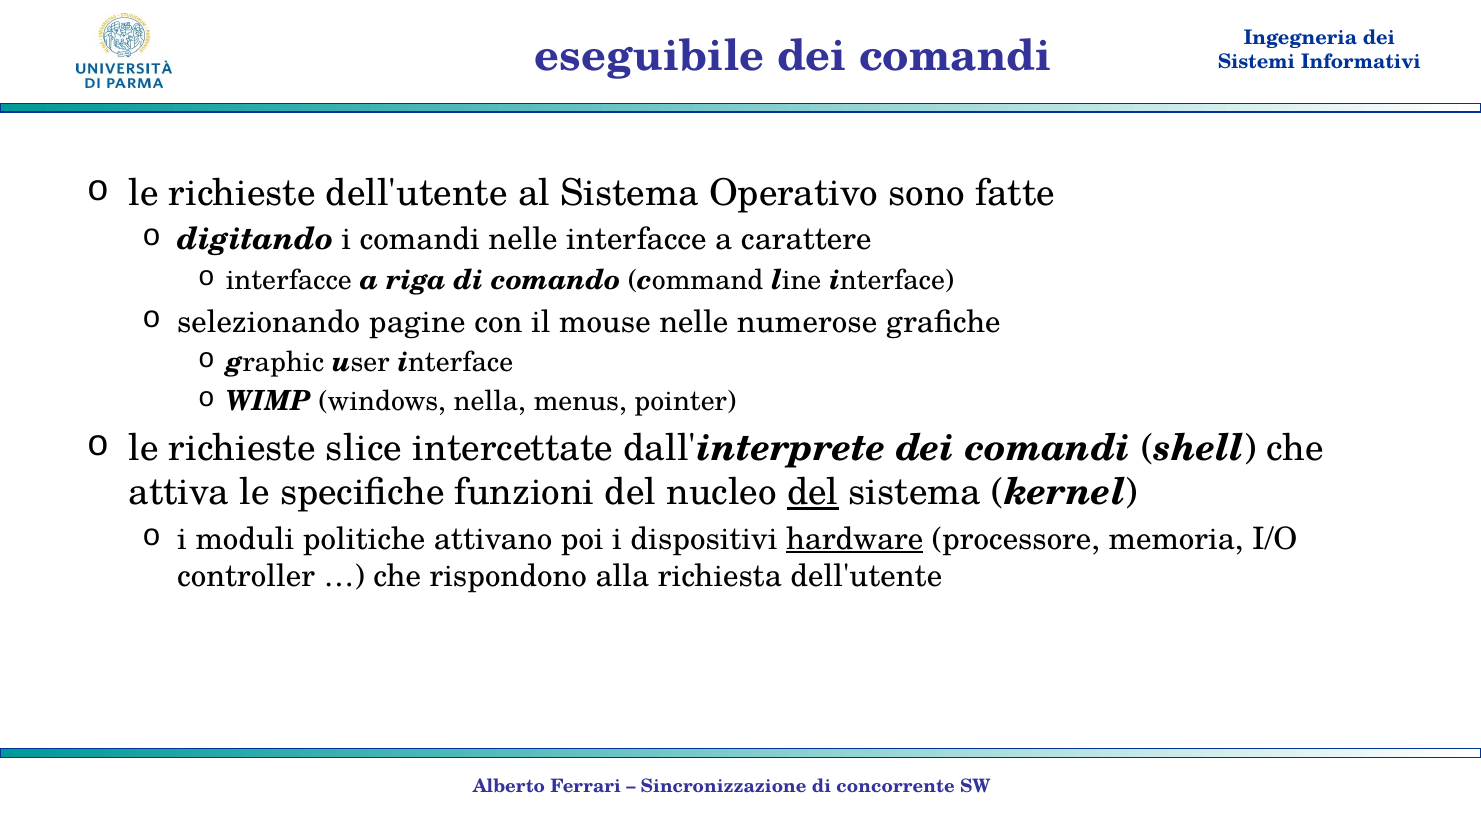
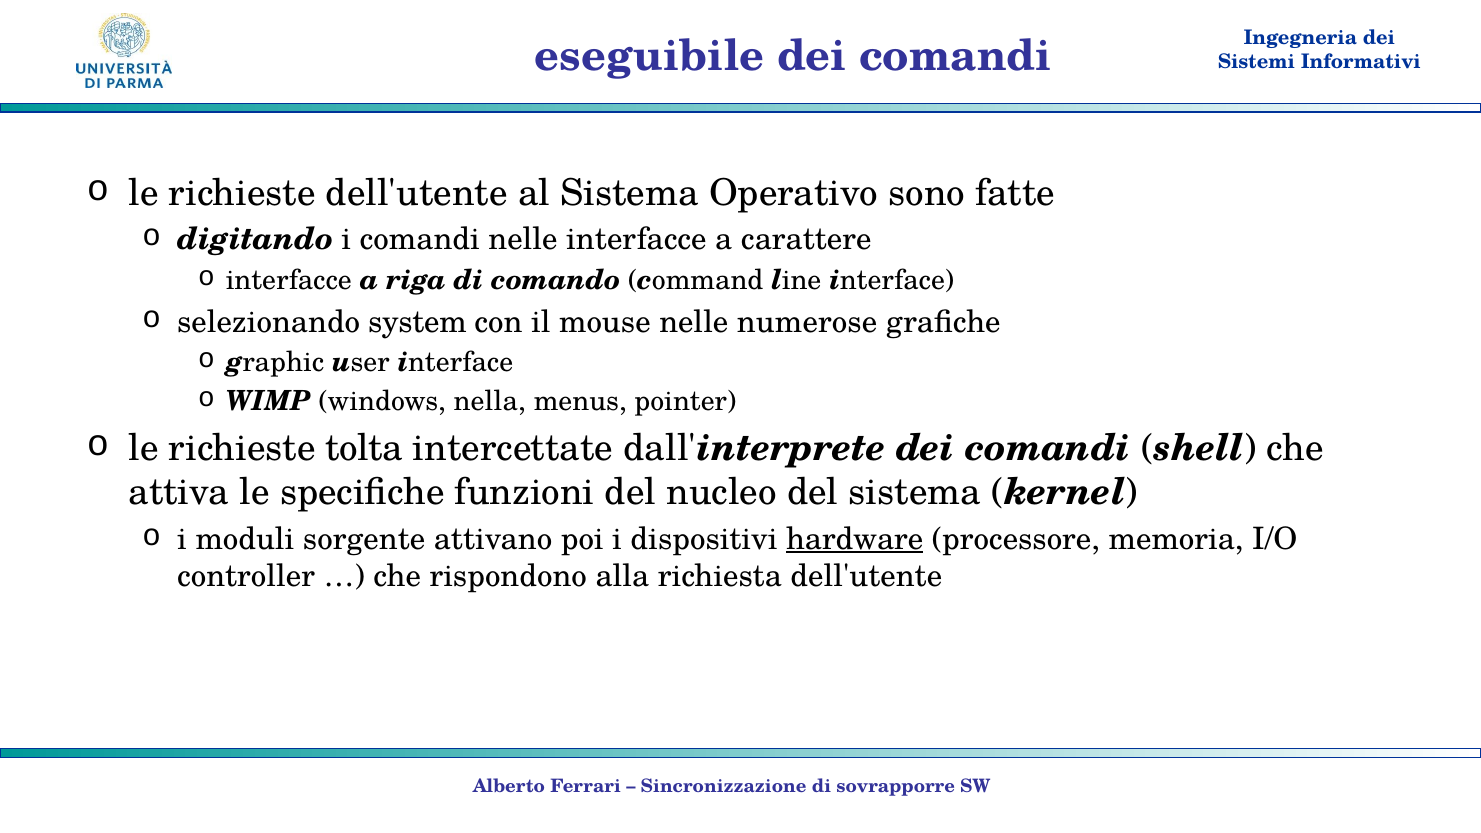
pagine: pagine -> system (418, 322)
slice: slice -> tolta (364, 448)
del underline: present -> none (813, 493)
politiche: politiche -> sorgente (364, 539)
concorrente: concorrente -> sovrapporre (896, 786)
